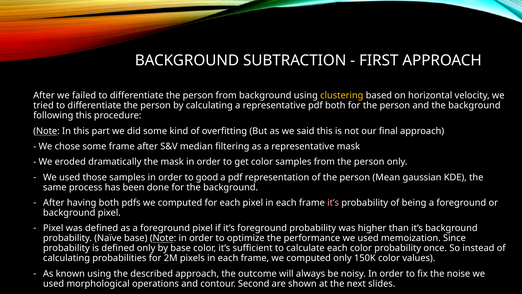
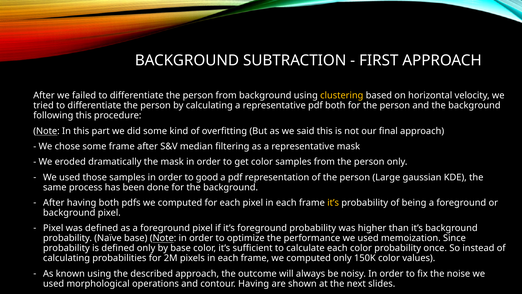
Mean: Mean -> Large (386, 177)
it’s colour: pink -> yellow (333, 203)
contour Second: Second -> Having (254, 283)
